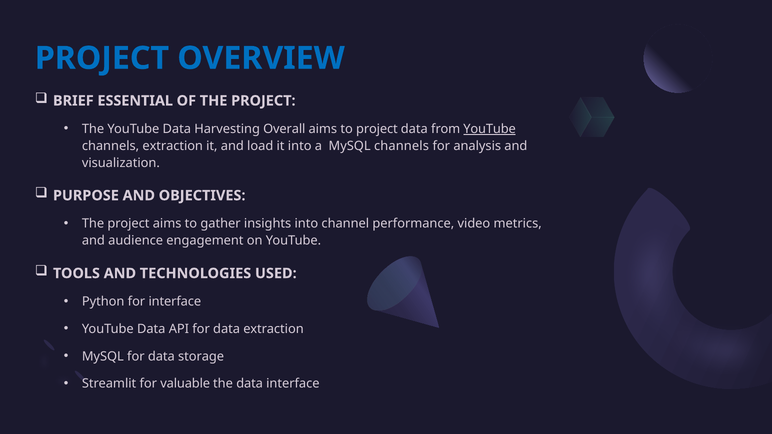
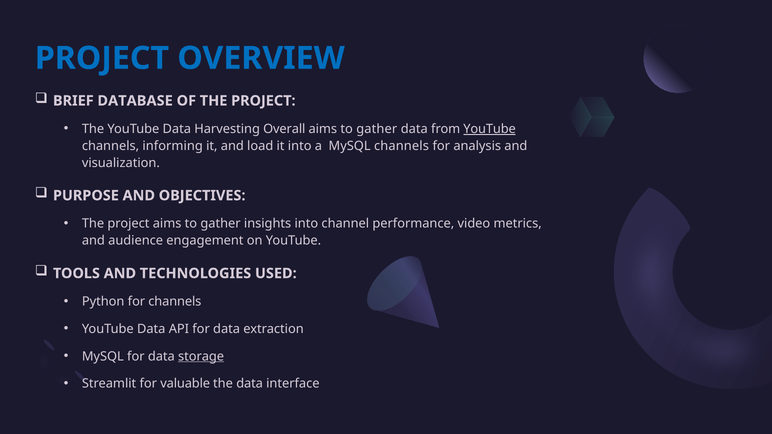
ESSENTIAL: ESSENTIAL -> DATABASE (135, 101)
project: project -> gather (377, 129)
channels extraction: extraction -> informing (173, 146)
for interface: interface -> channels (175, 302)
storage underline: none -> present (201, 357)
